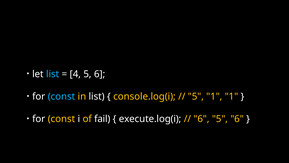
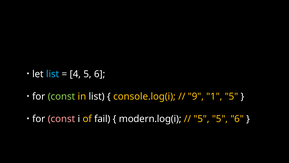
const colour: light blue -> light green (62, 96)
5: 5 -> 9 (196, 96)
1 1: 1 -> 5 (231, 96)
const colour: yellow -> pink (62, 119)
execute.log(i: execute.log(i -> modern.log(i (150, 119)
6: 6 -> 5 (202, 119)
